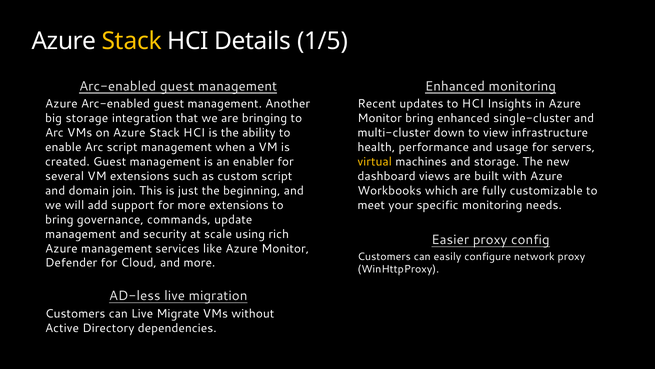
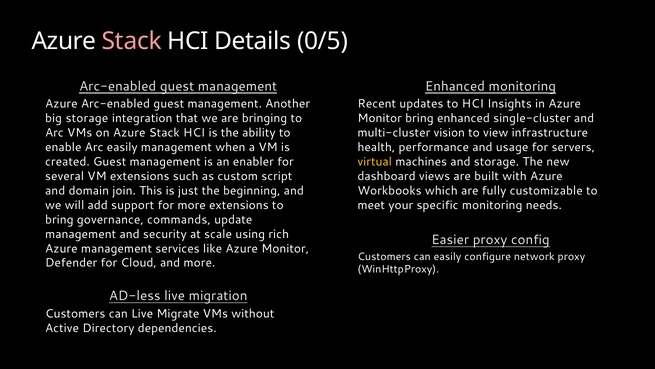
Stack colour: yellow -> pink (132, 41)
1/5: 1/5 -> 0/5 (323, 41)
down: down -> vision (449, 133)
Arc script: script -> easily (122, 147)
